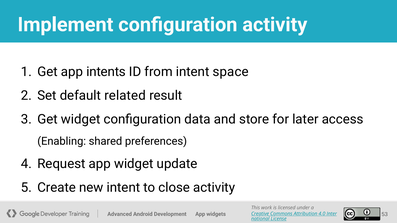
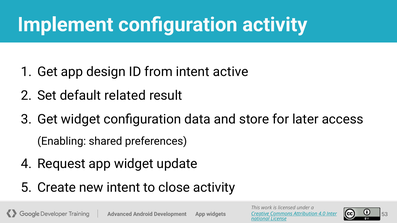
intents: intents -> design (106, 72)
space: space -> active (231, 72)
